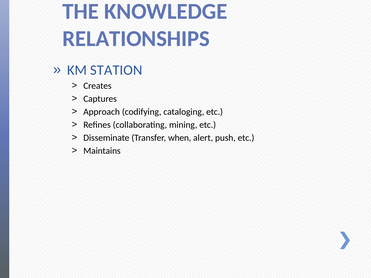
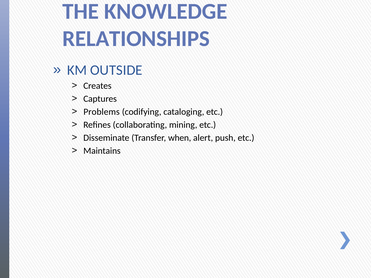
STATION: STATION -> OUTSIDE (116, 70)
Approach: Approach -> Problems (102, 112)
